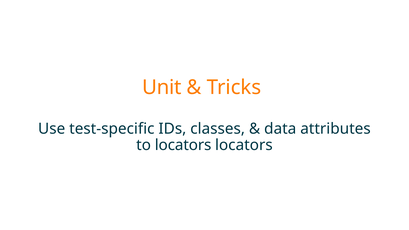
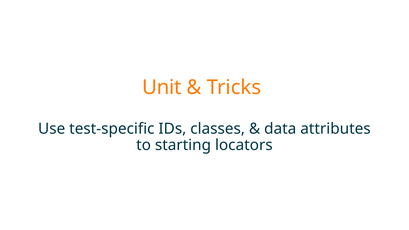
to locators: locators -> starting (183, 145)
